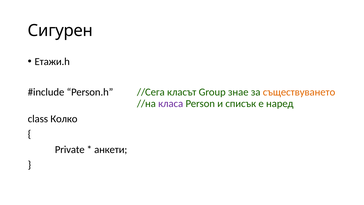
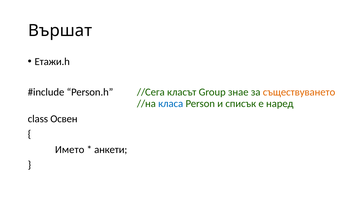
Сигурен: Сигурен -> Вършат (60, 31)
класа colour: purple -> blue (171, 104)
Колко: Колко -> Освен (64, 119)
Private: Private -> Името (70, 149)
